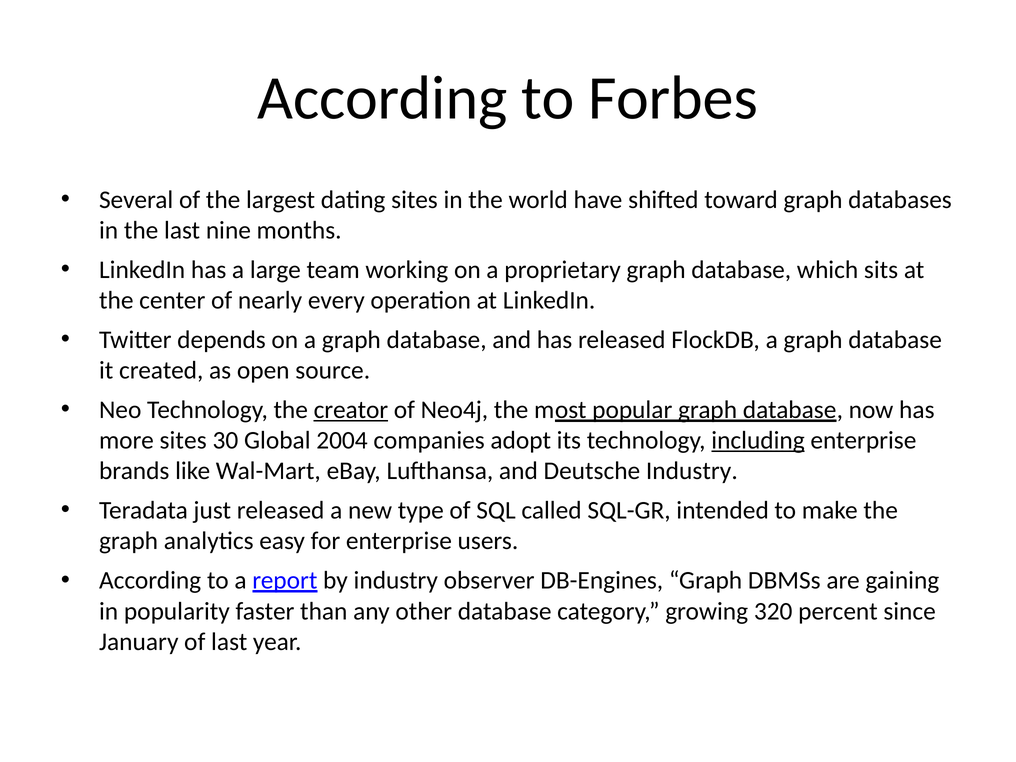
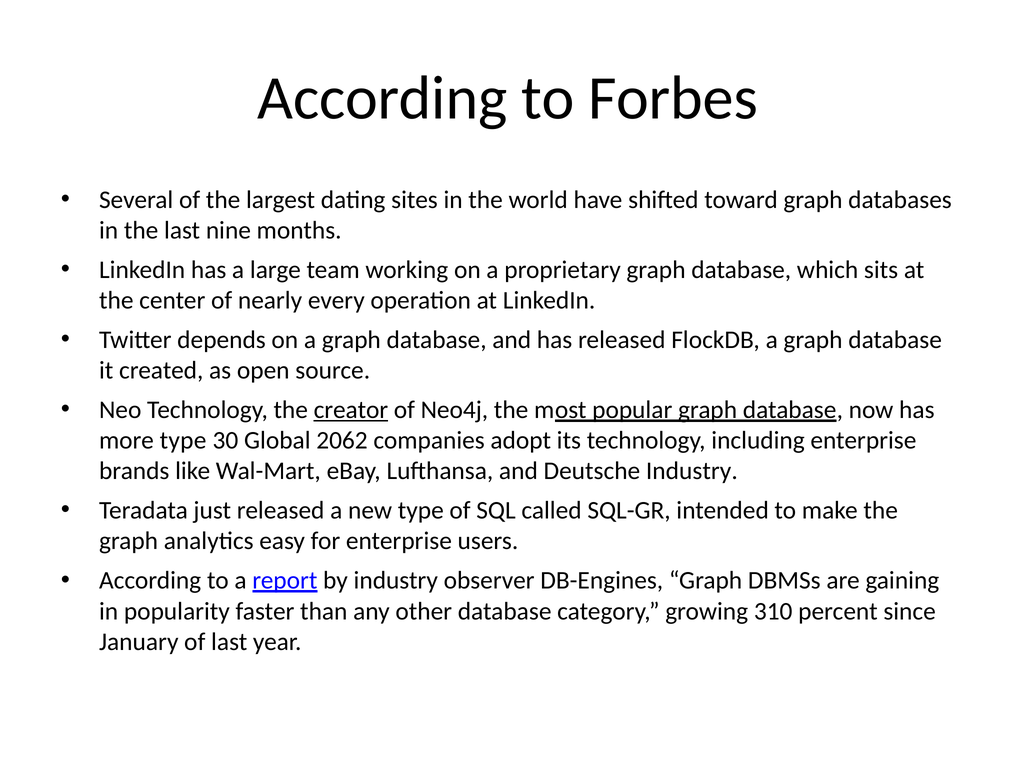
more sites: sites -> type (183, 440)
2004: 2004 -> 2062 (342, 440)
including underline: present -> none (758, 440)
320: 320 -> 310 (773, 611)
